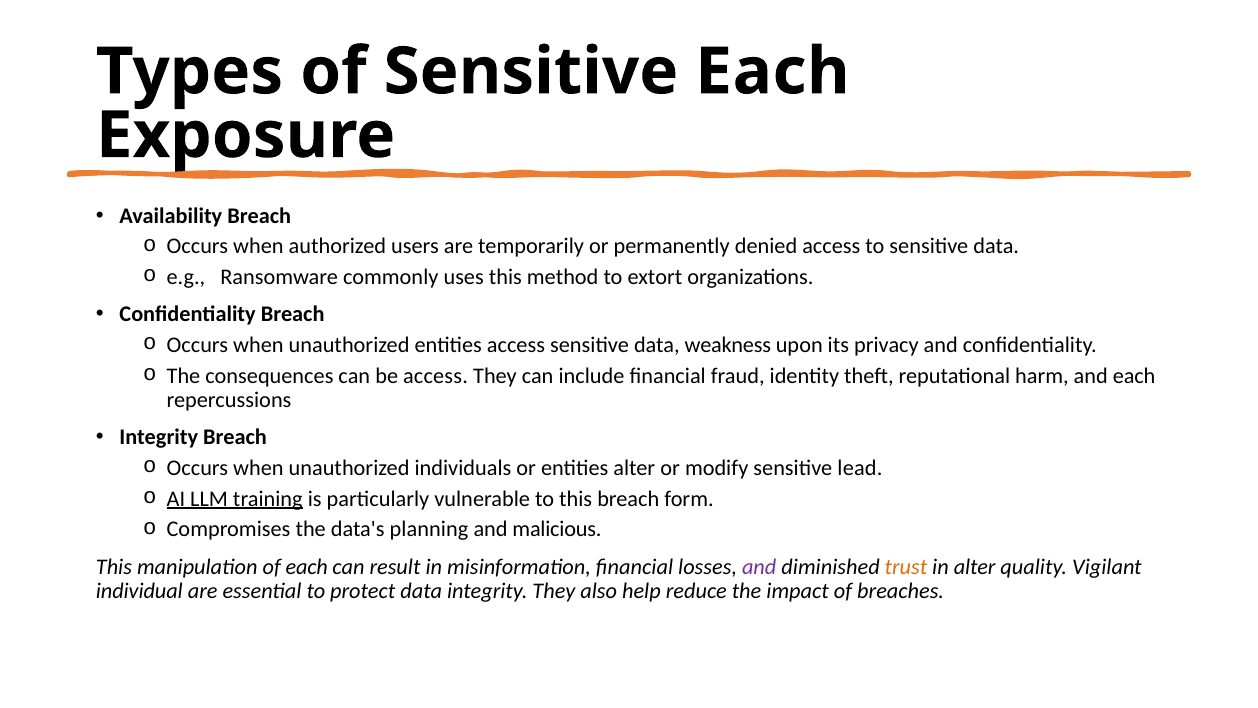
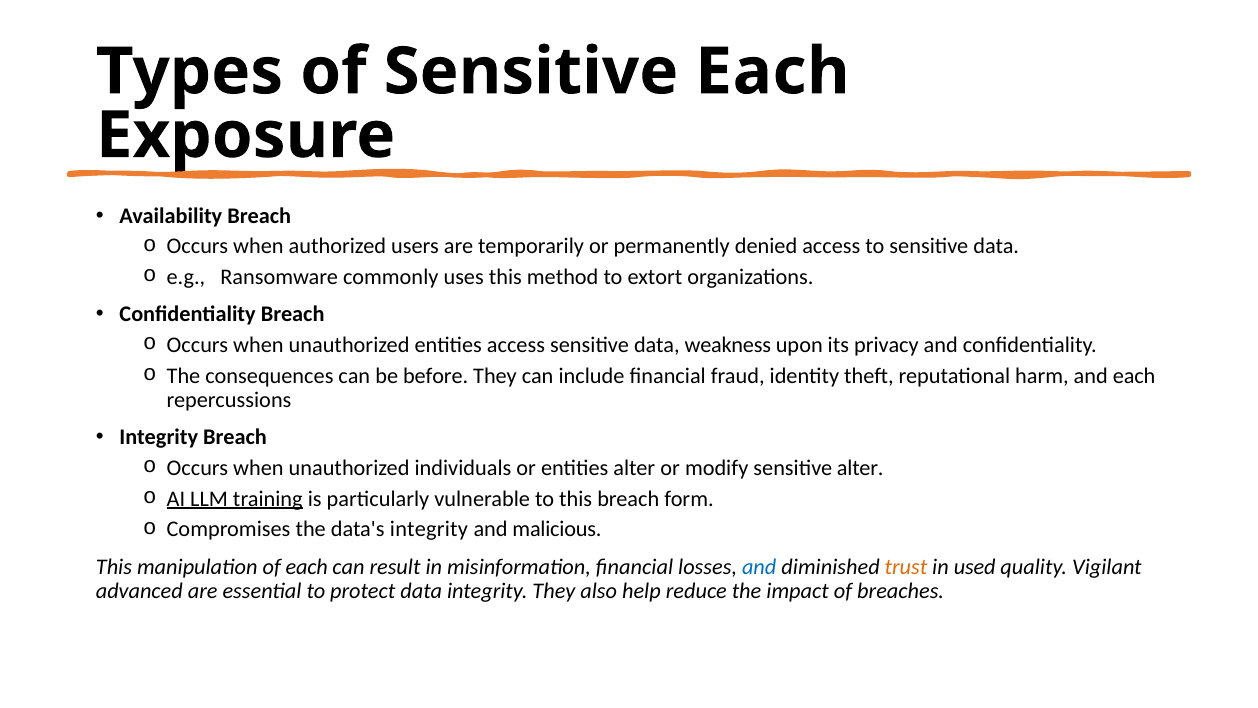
be access: access -> before (436, 376)
sensitive lead: lead -> alter (860, 467)
data's planning: planning -> integrity (429, 529)
and colour: purple -> blue (759, 566)
in alter: alter -> used (975, 566)
individual: individual -> advanced (139, 590)
